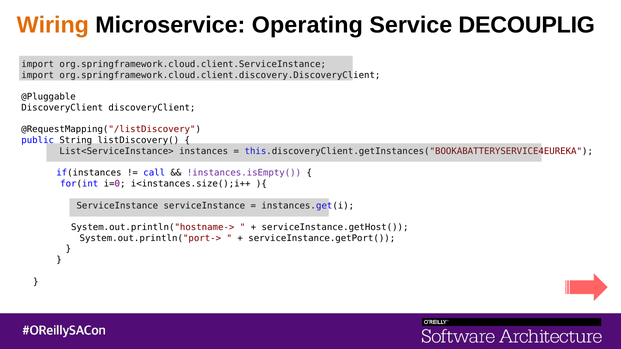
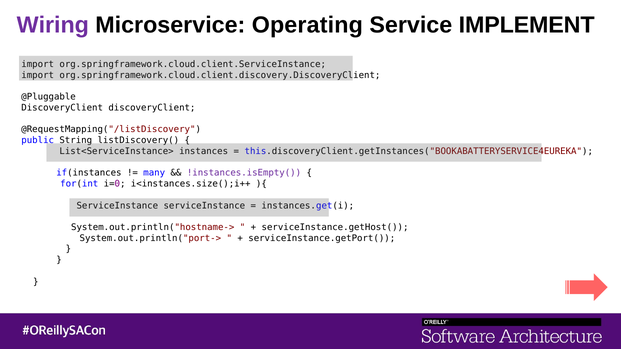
Wiring colour: orange -> purple (53, 25)
DECOUPLIG: DECOUPLIG -> IMPLEMENT (527, 25)
call: call -> many (154, 173)
